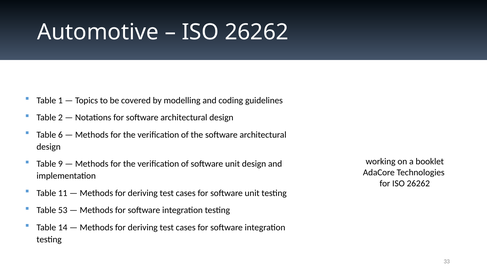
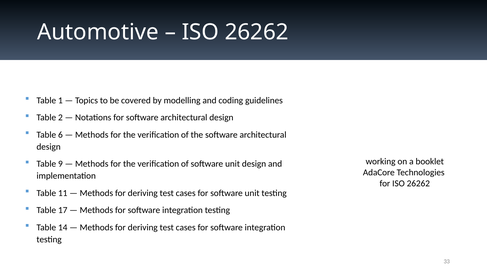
53: 53 -> 17 (63, 210)
